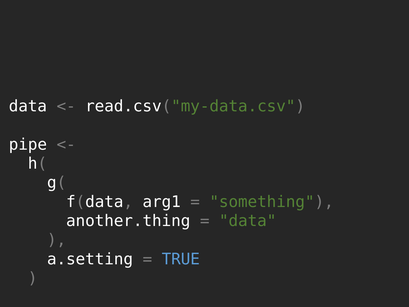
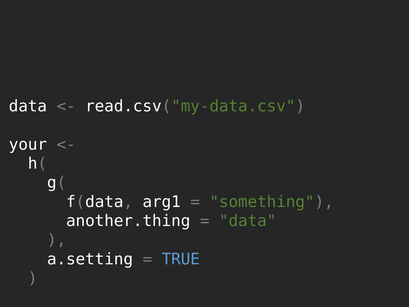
pipe: pipe -> your (28, 144)
